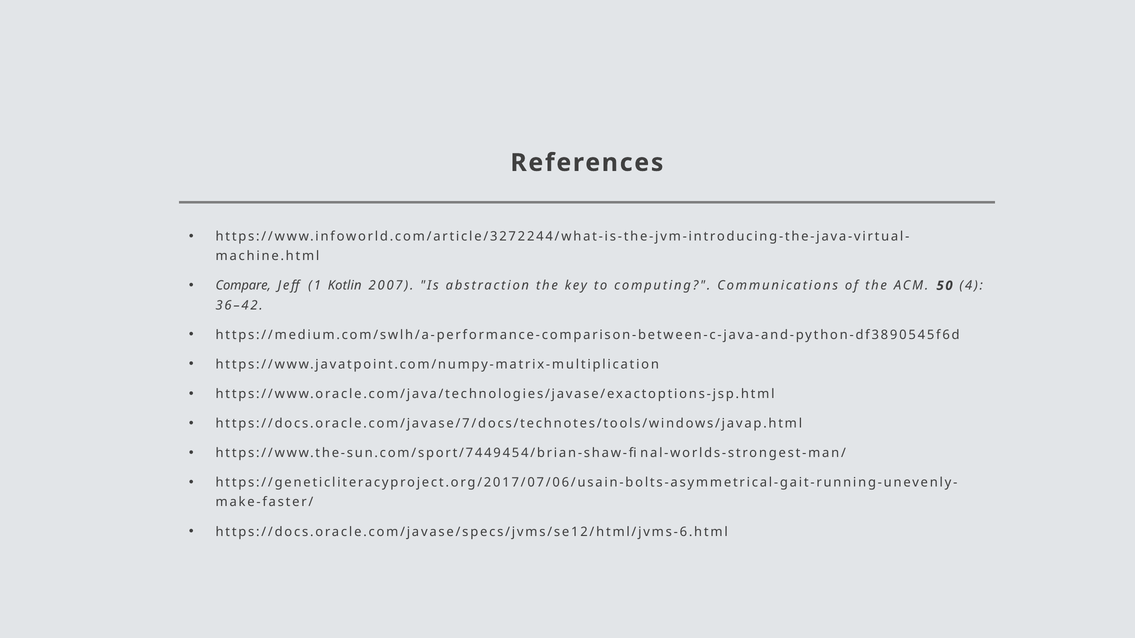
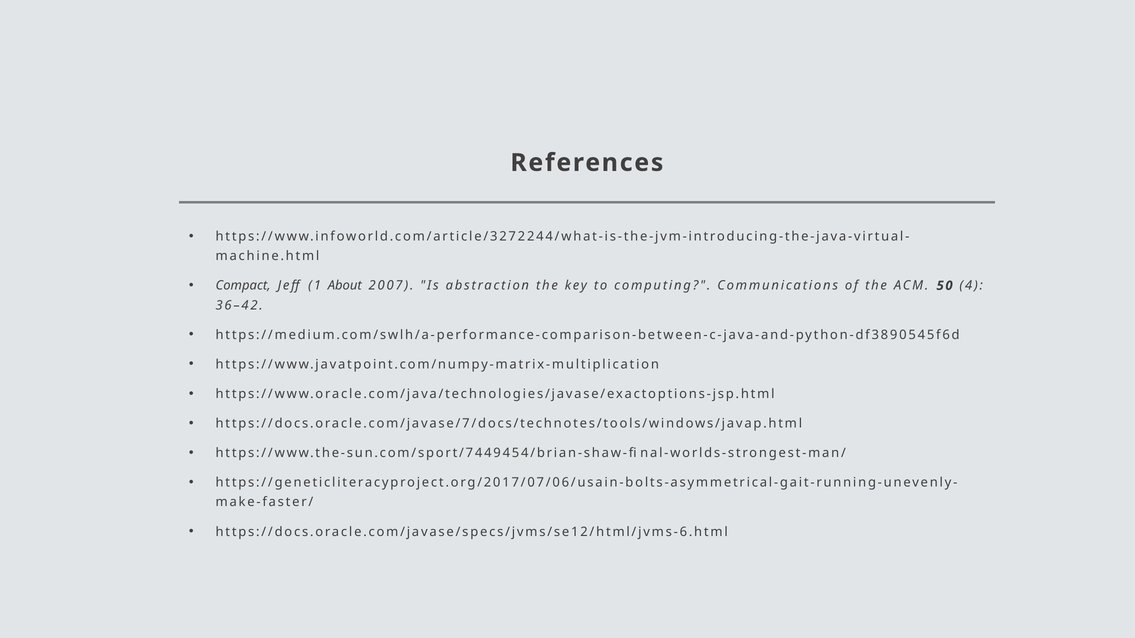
Compare: Compare -> Compact (243, 286)
Kotlin: Kotlin -> About (345, 286)
